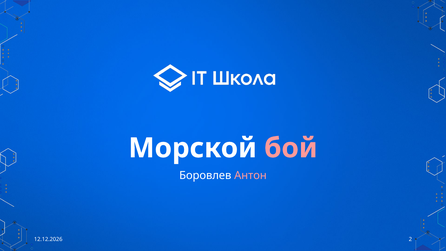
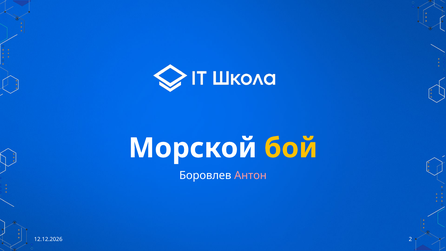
бой colour: pink -> yellow (291, 148)
